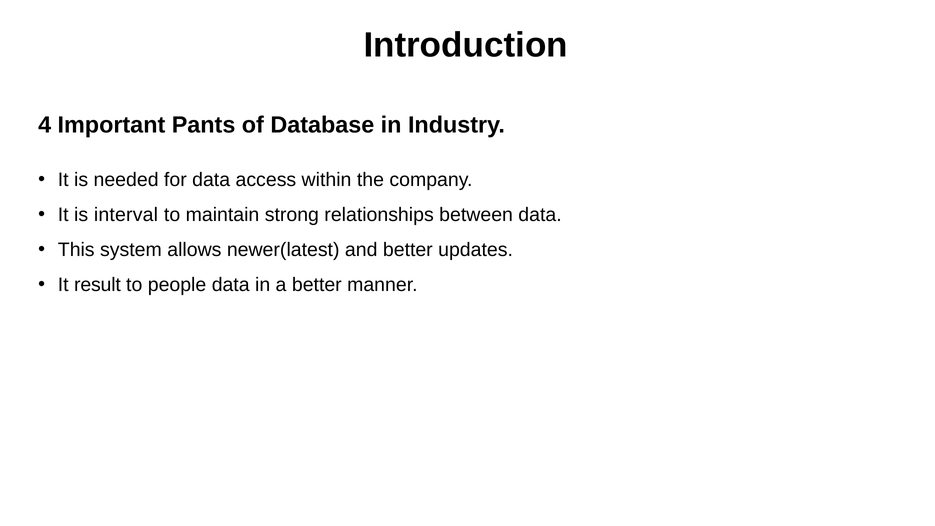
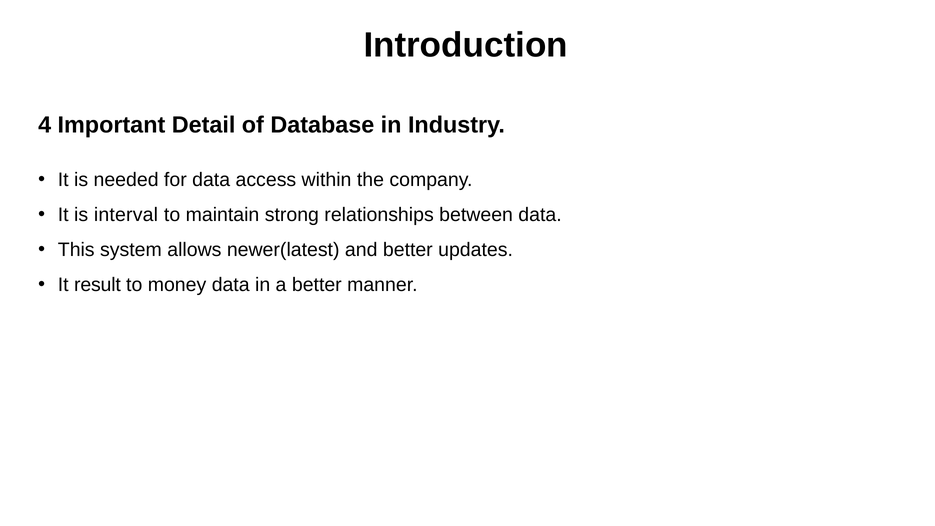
Pants: Pants -> Detail (204, 125)
people: people -> money (177, 285)
